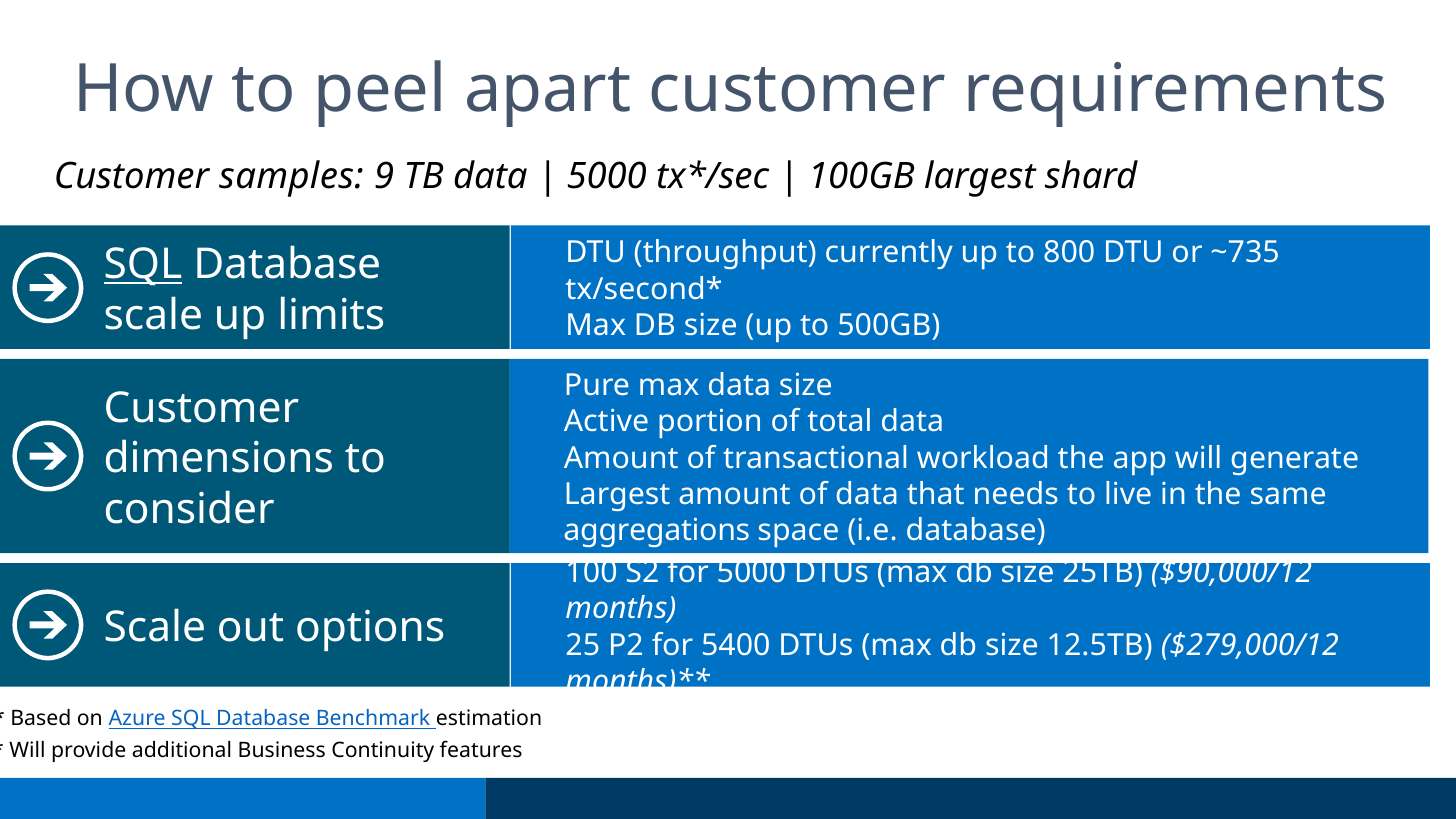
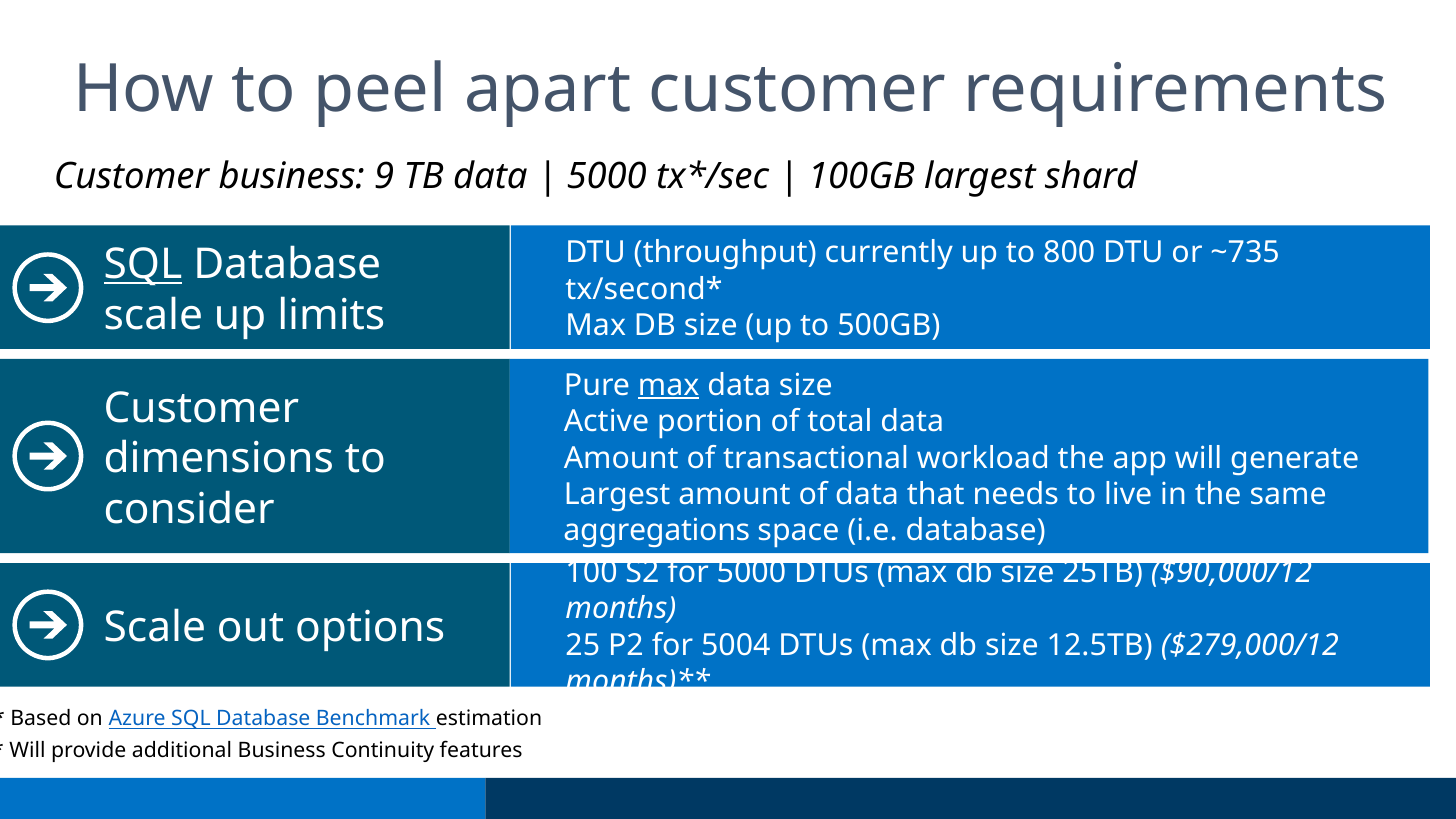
Customer samples: samples -> business (292, 176)
max underline: none -> present (669, 385)
5400: 5400 -> 5004 (736, 645)
